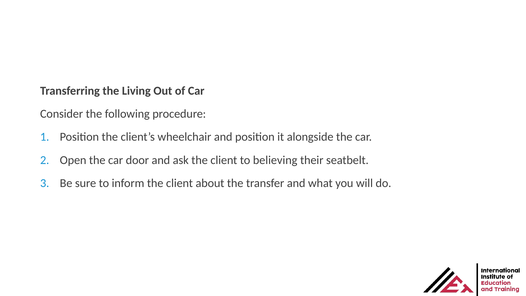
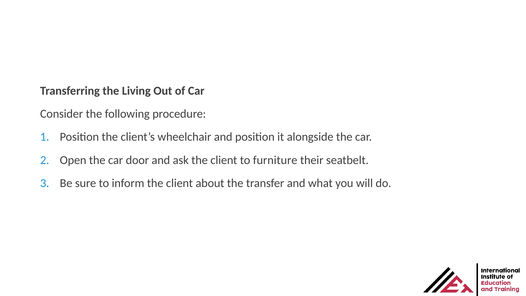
believing: believing -> furniture (275, 160)
